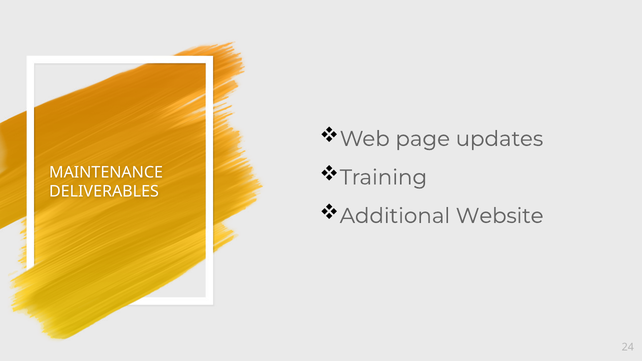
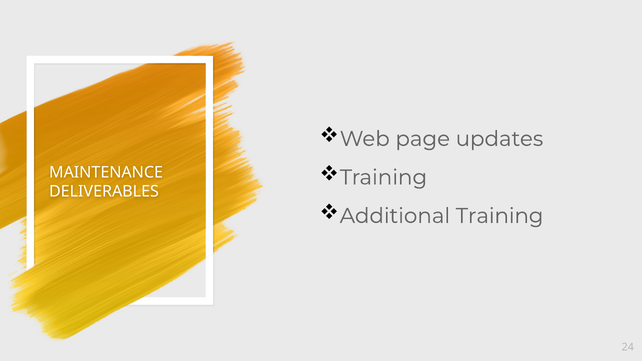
Additional Website: Website -> Training (500, 216)
